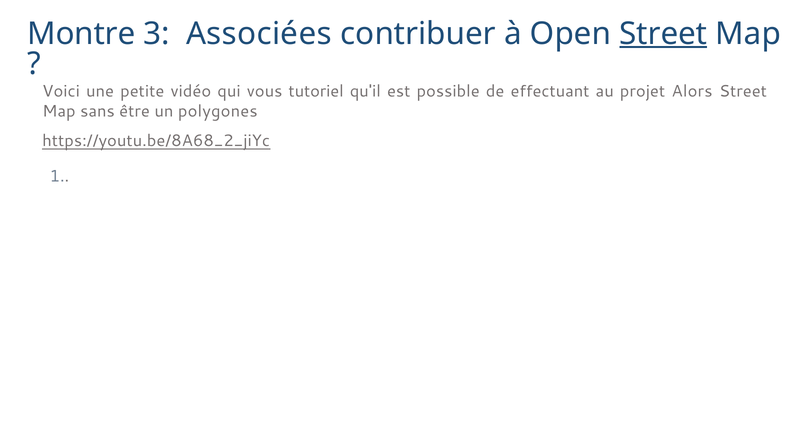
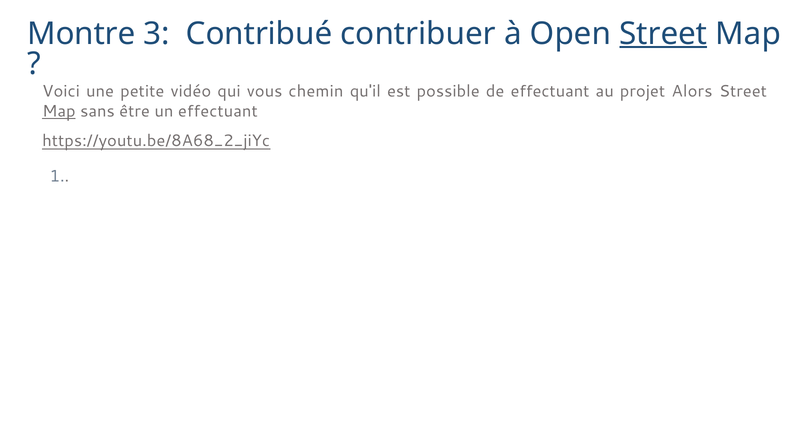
Associées: Associées -> Contribué (259, 34)
tutoriel: tutoriel -> chemin (316, 92)
Map underline: none -> present (59, 111)
un polygones: polygones -> effectuant (218, 111)
